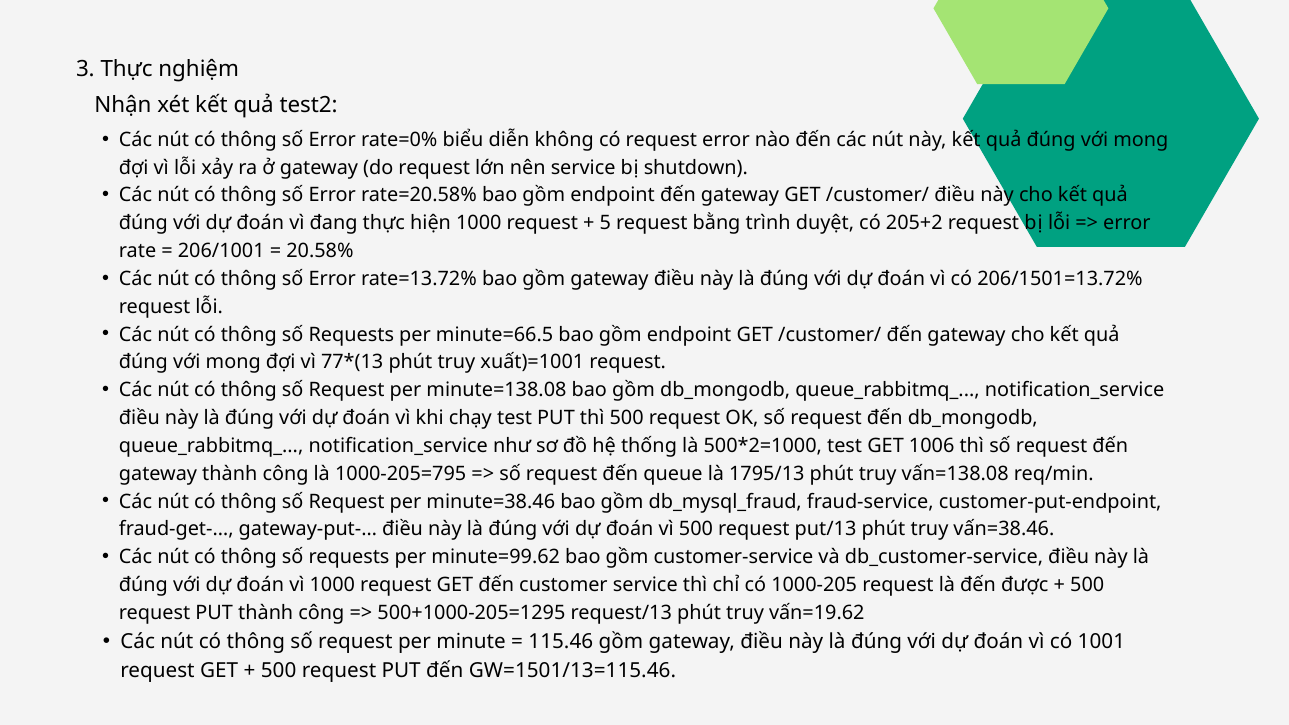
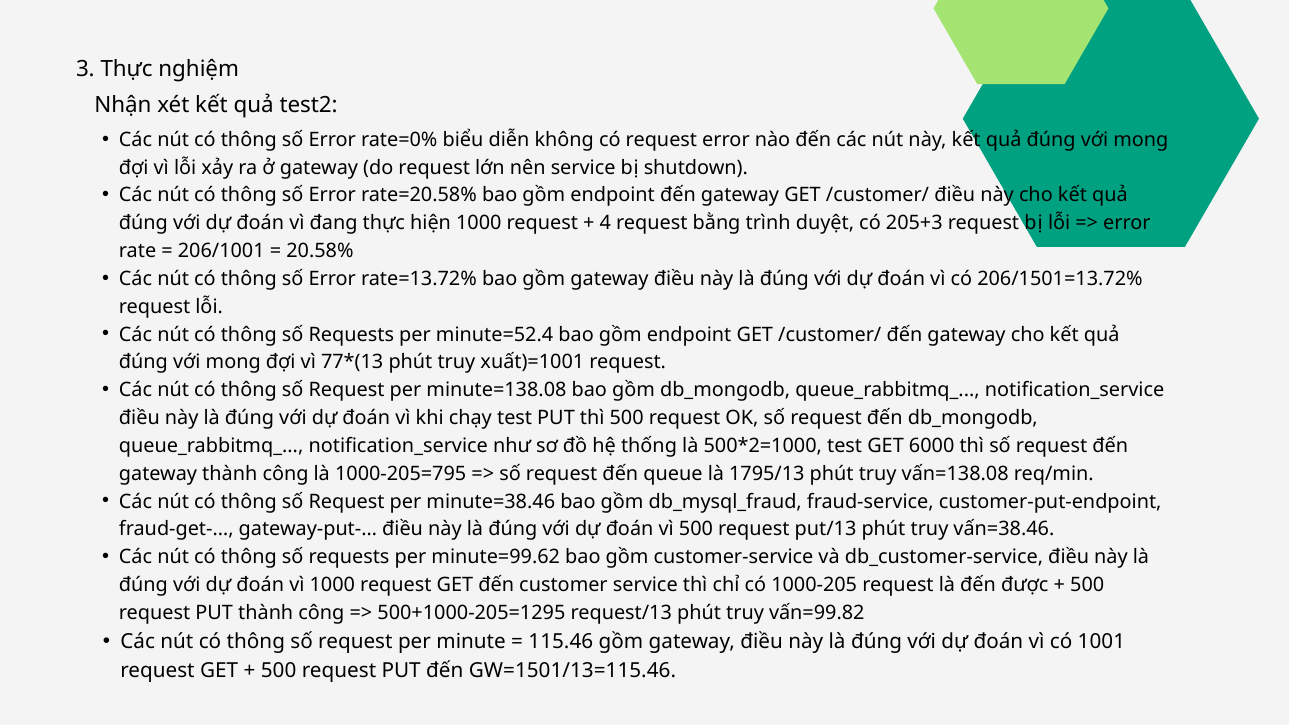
5: 5 -> 4 (605, 223)
205+2: 205+2 -> 205+3 (914, 223)
minute=66.5: minute=66.5 -> minute=52.4 (495, 335)
1006: 1006 -> 6000 (932, 446)
vấn=19.62: vấn=19.62 -> vấn=99.82 (817, 613)
